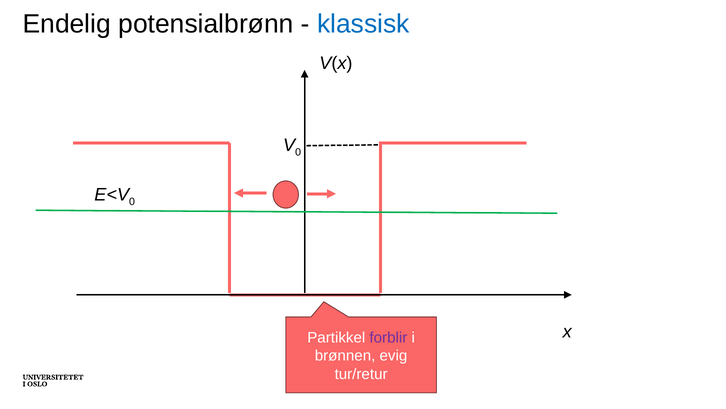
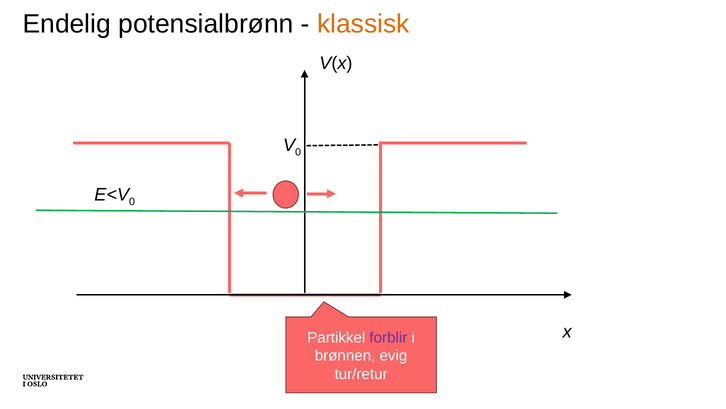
klassisk colour: blue -> orange (363, 24)
